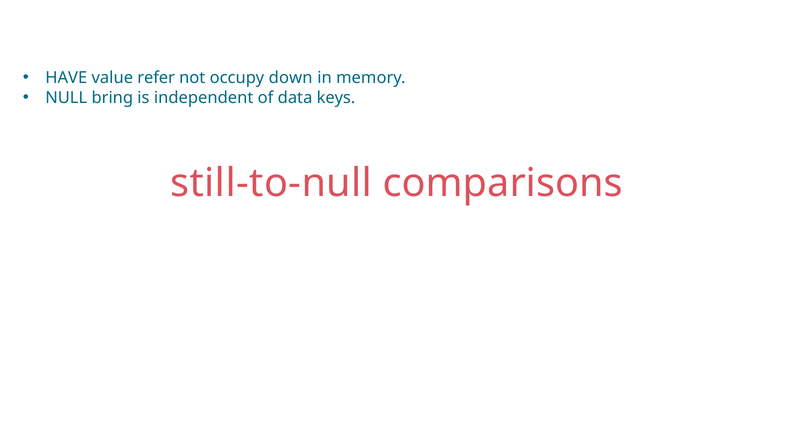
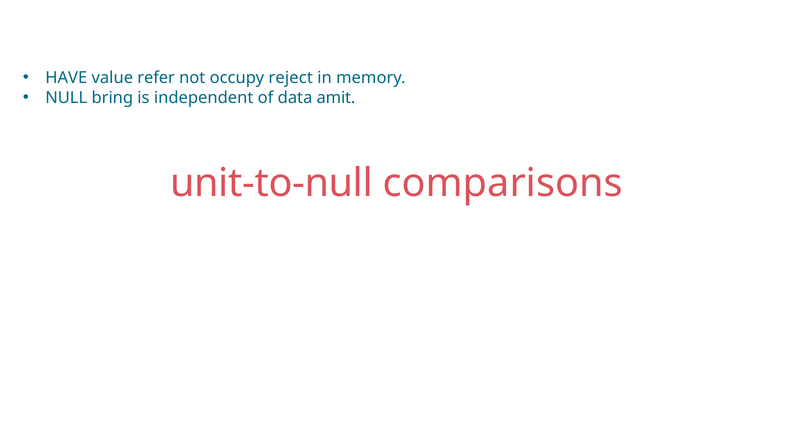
down: down -> reject (291, 78)
keys: keys -> amit (336, 98)
still-to-null: still-to-null -> unit-to-null (272, 183)
